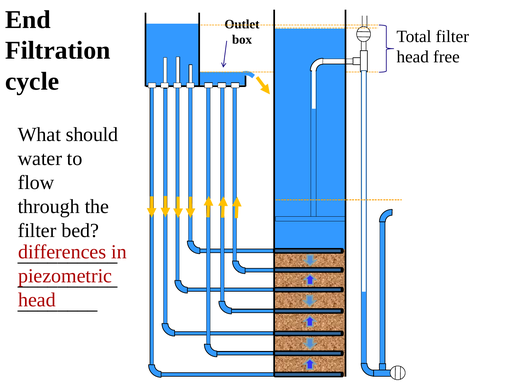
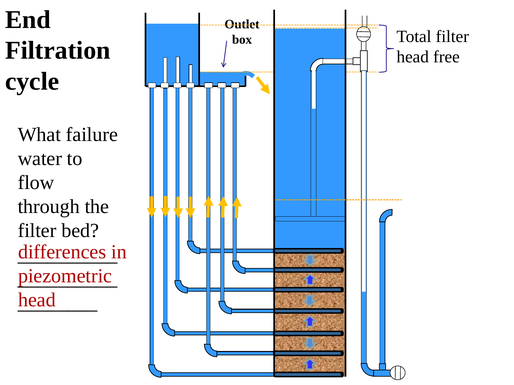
should: should -> failure (92, 135)
